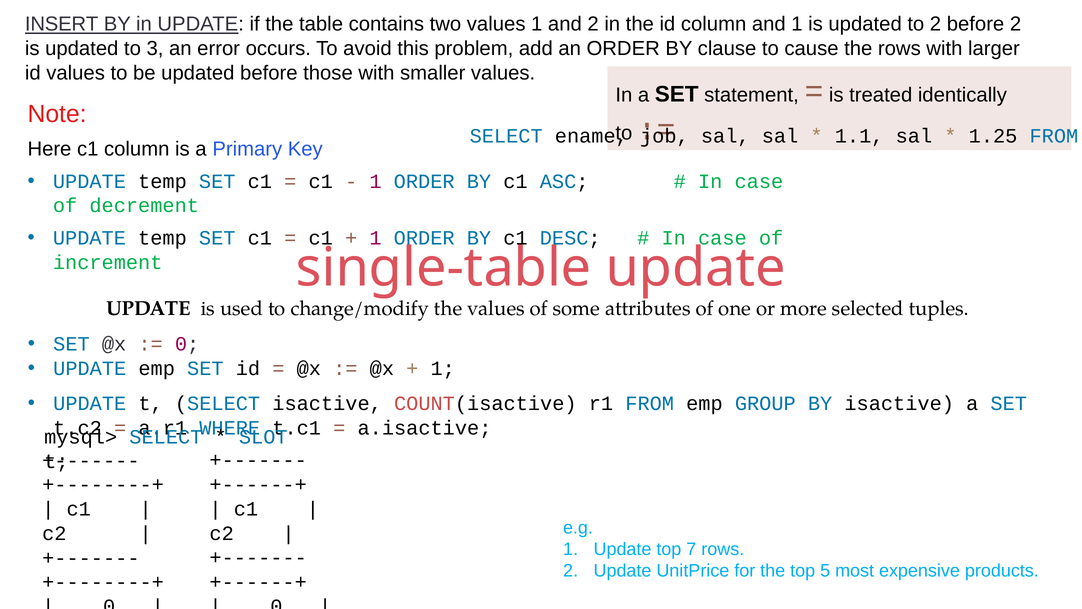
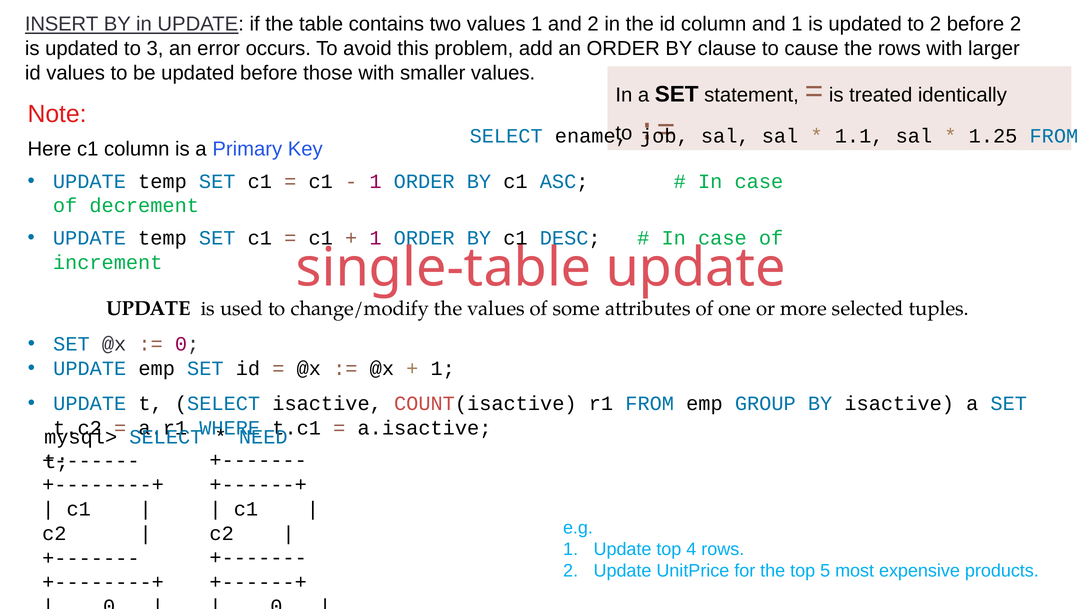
SLOT: SLOT -> NEED (263, 437)
7: 7 -> 4 (691, 549)
